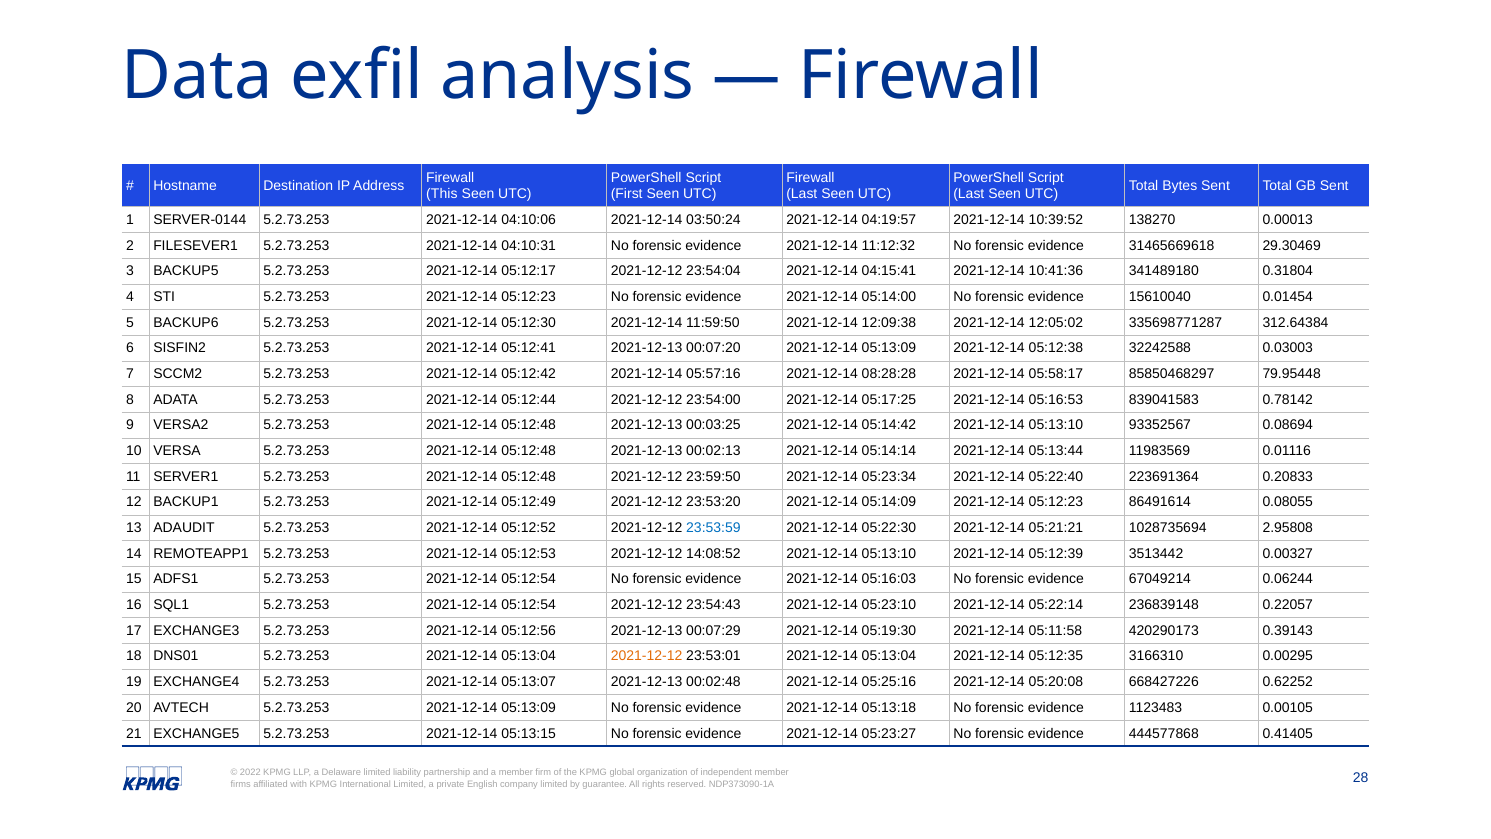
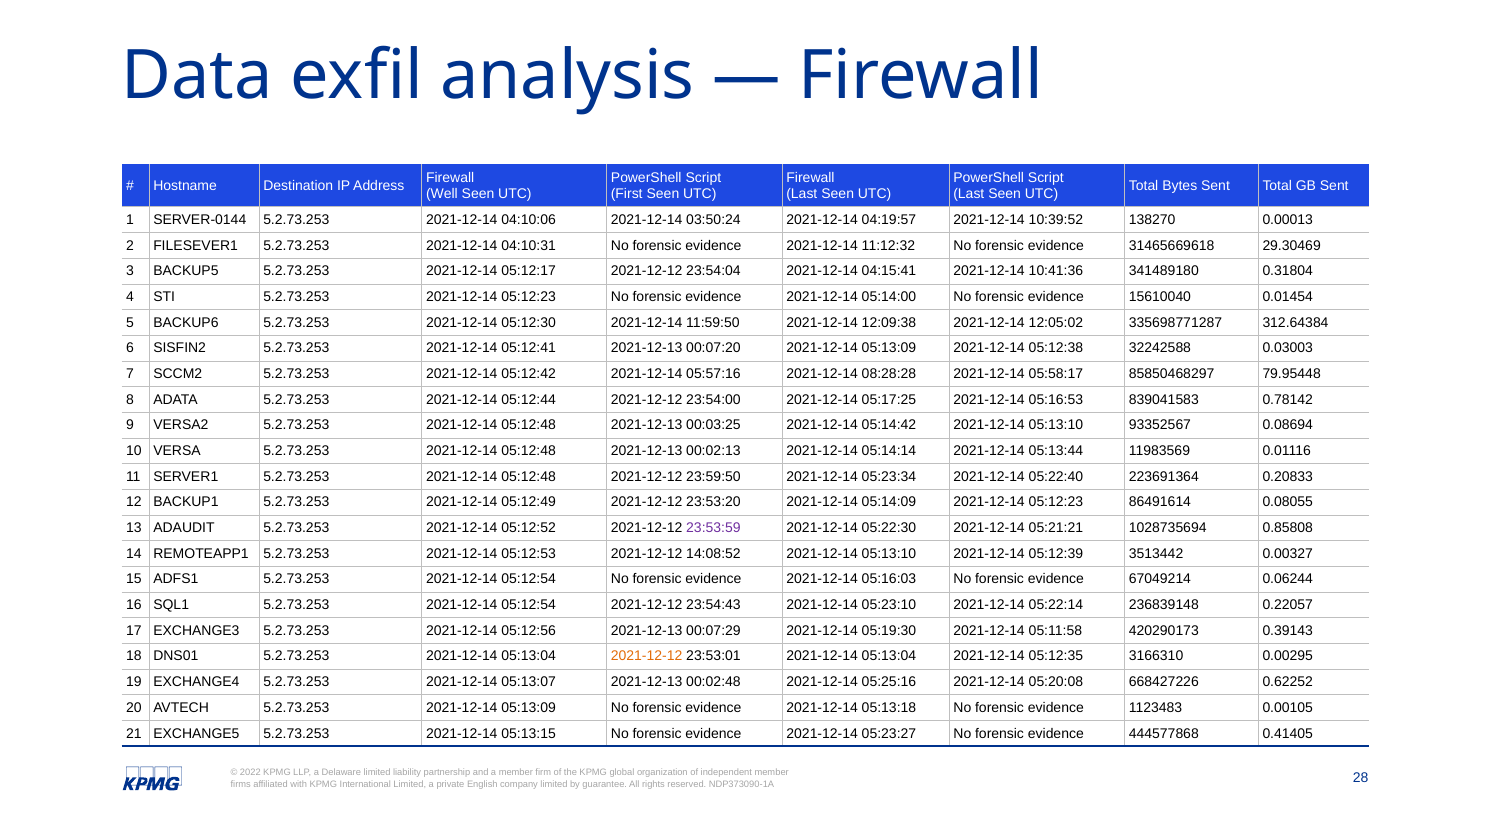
This: This -> Well (442, 194)
23:53:59 colour: blue -> purple (713, 528)
2.95808: 2.95808 -> 0.85808 (1288, 528)
